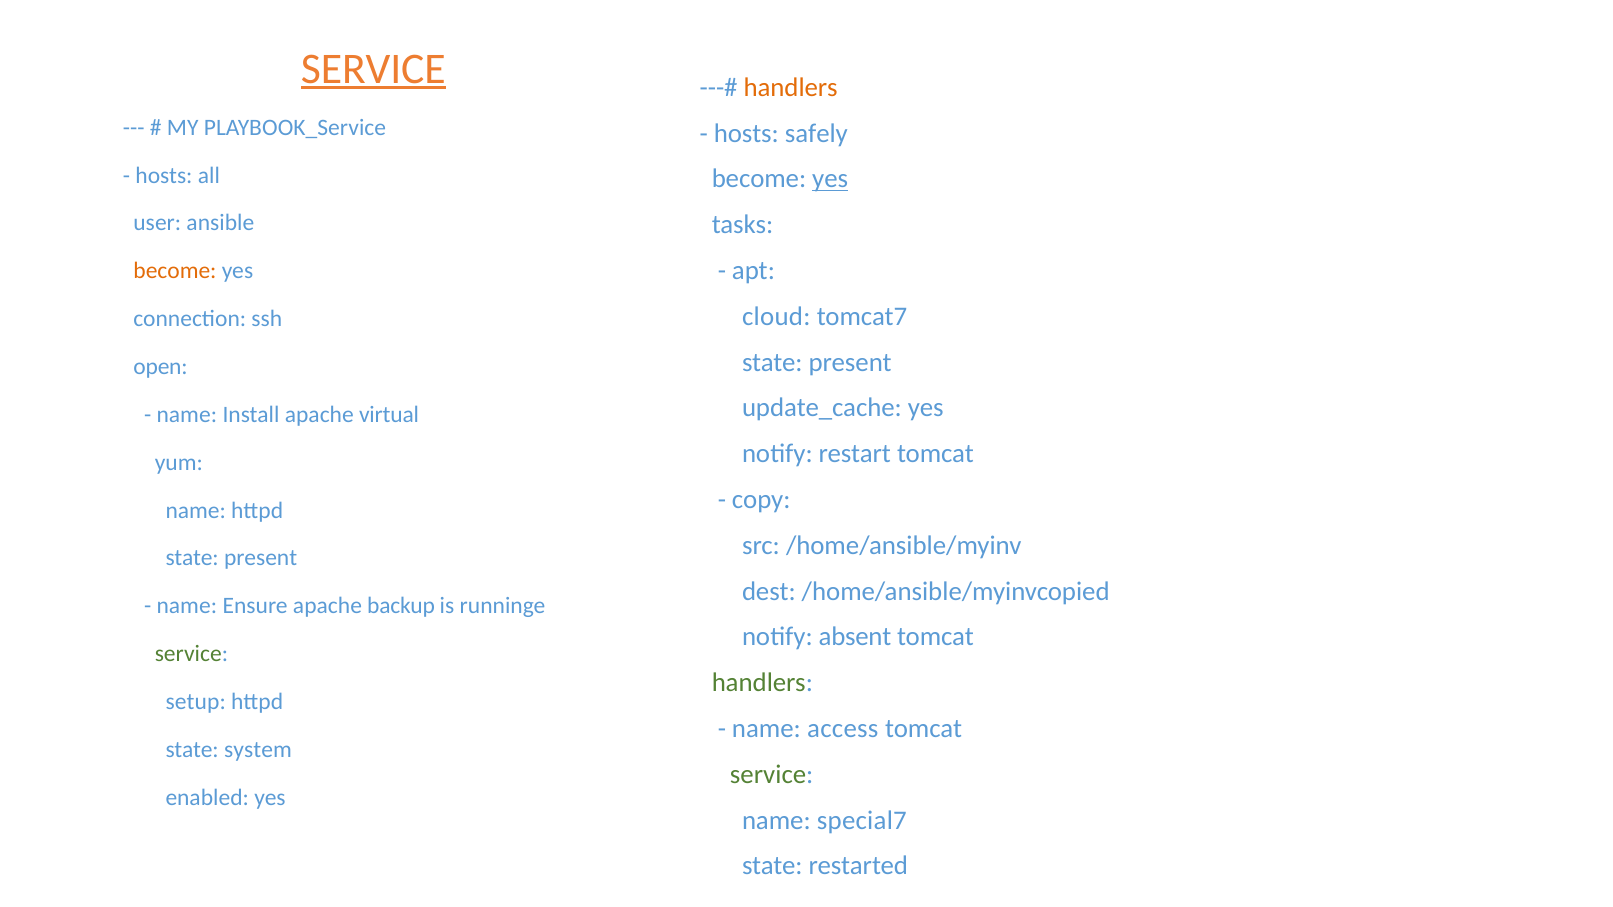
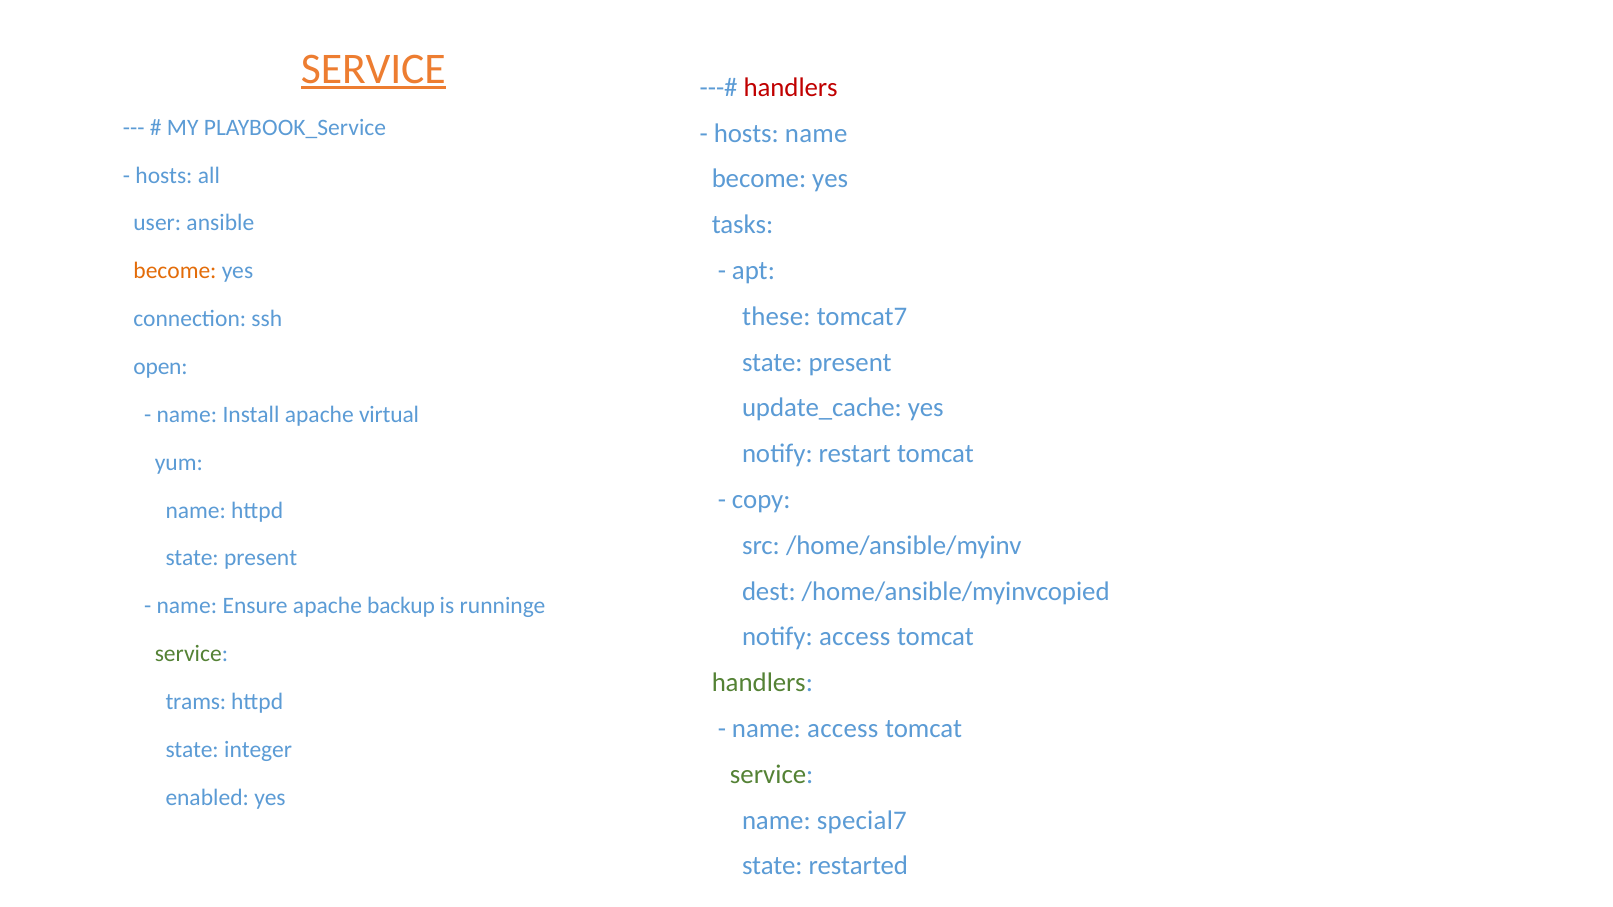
handlers colour: orange -> red (791, 87)
hosts safely: safely -> name (816, 133)
yes underline: present -> none (830, 179)
cloud: cloud -> these (776, 316)
notify absent: absent -> access (855, 637)
setup: setup -> trams (196, 702)
system: system -> integer (258, 750)
